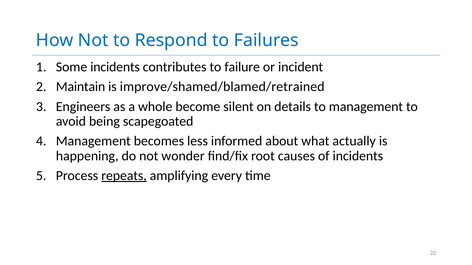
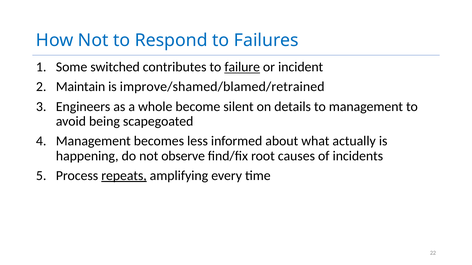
Some incidents: incidents -> switched (115, 67)
failure underline: none -> present (242, 67)
wonder: wonder -> observe (183, 156)
